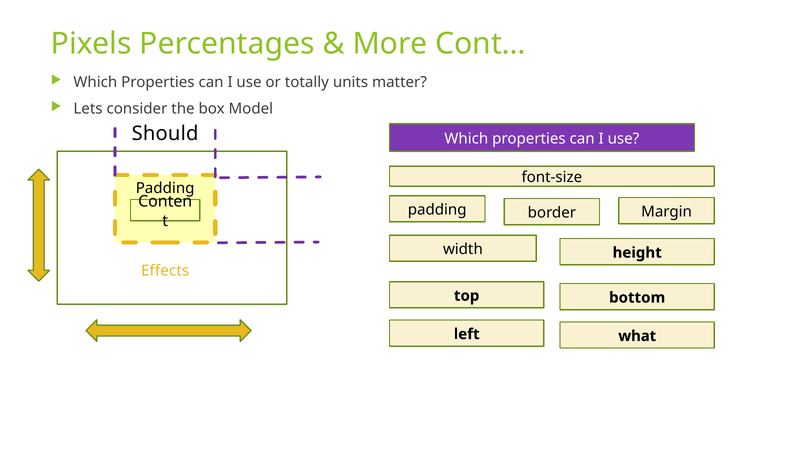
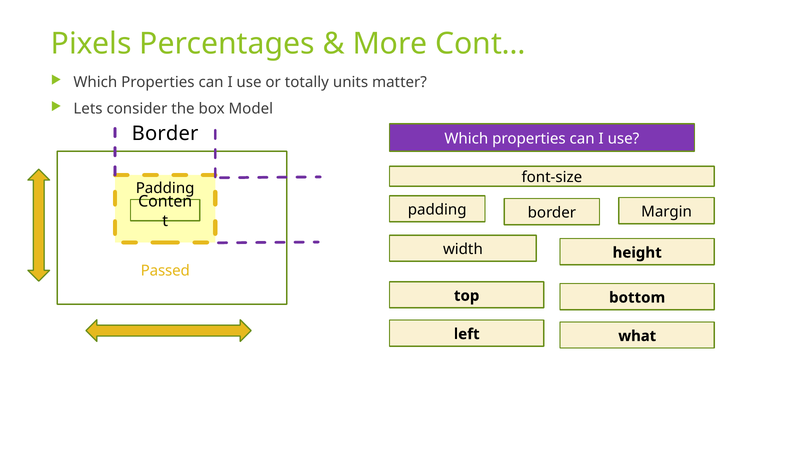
Should: Should -> Border (165, 134)
Effects: Effects -> Passed (165, 270)
